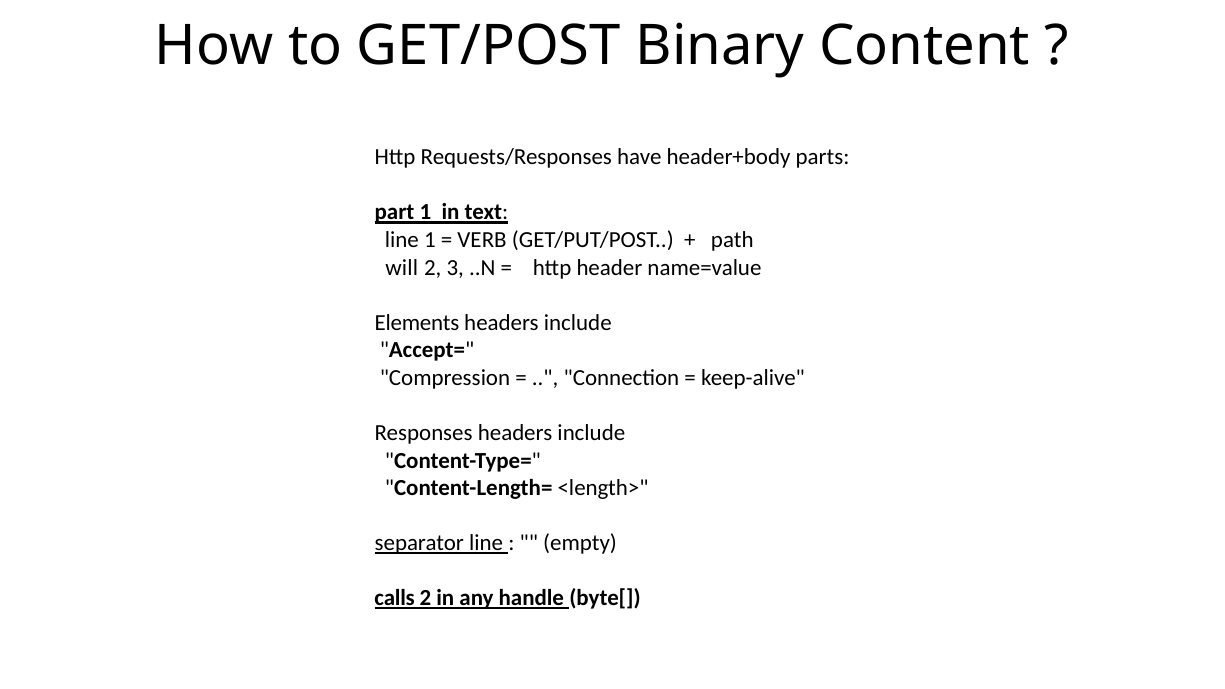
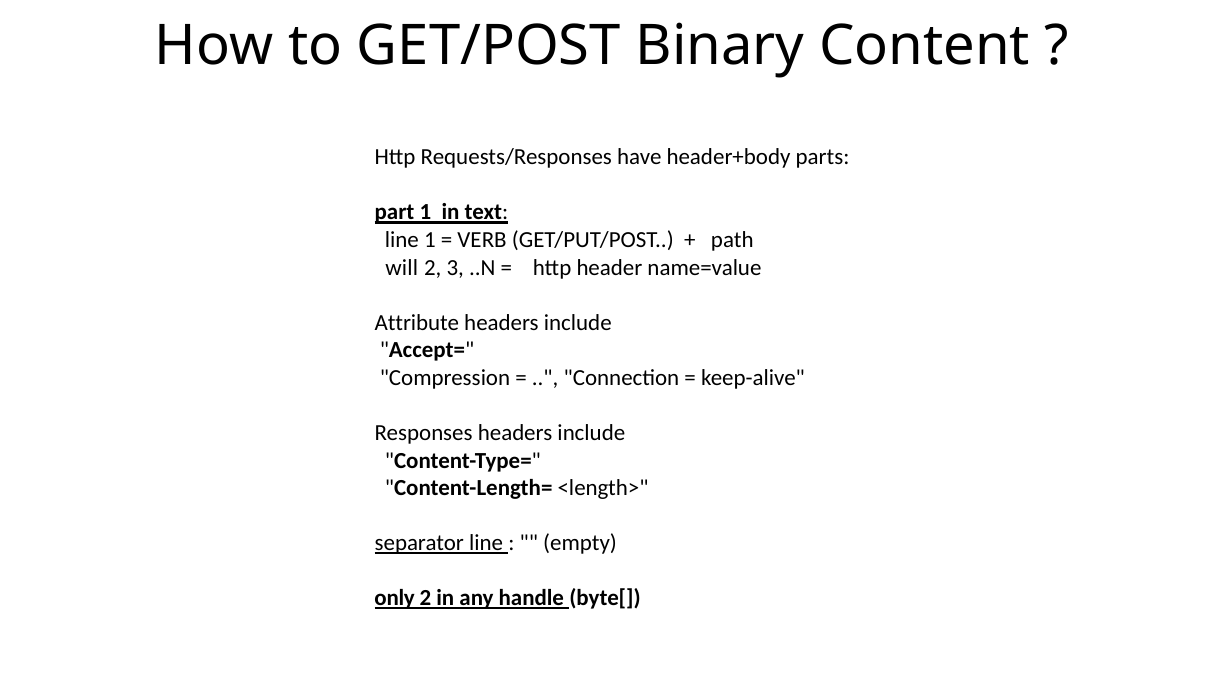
Elements: Elements -> Attribute (417, 323)
calls: calls -> only (395, 598)
